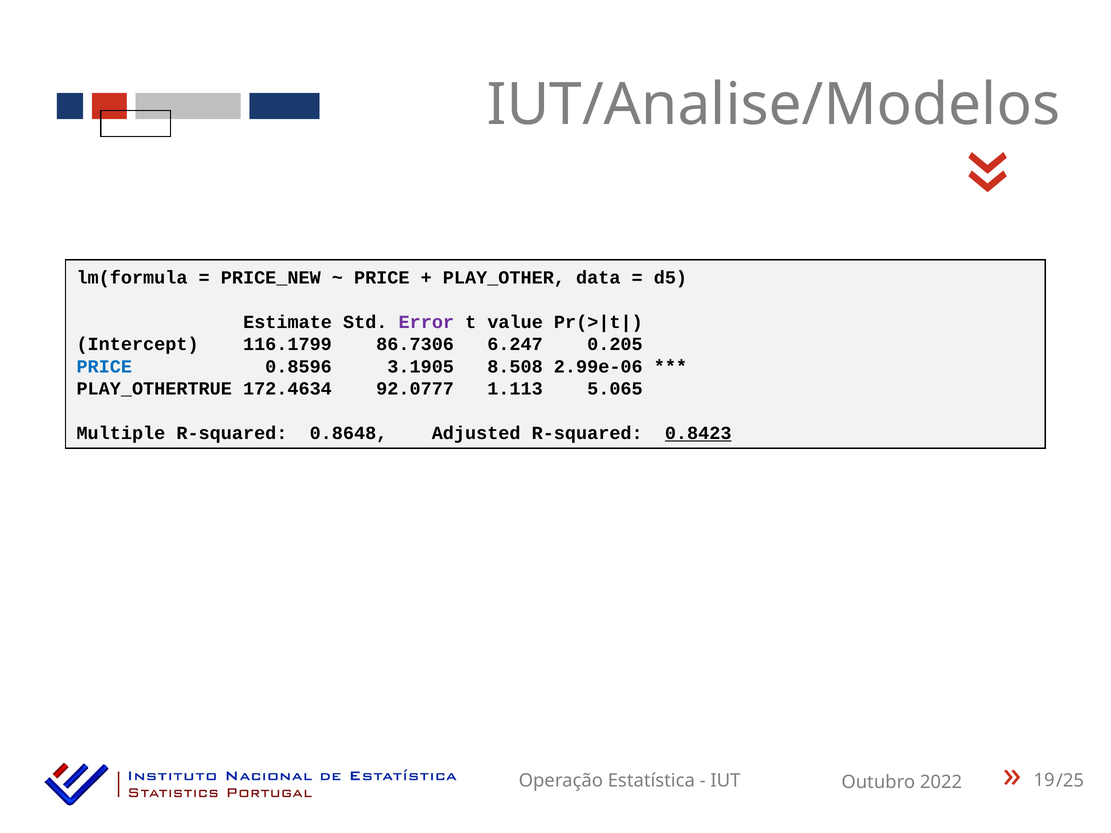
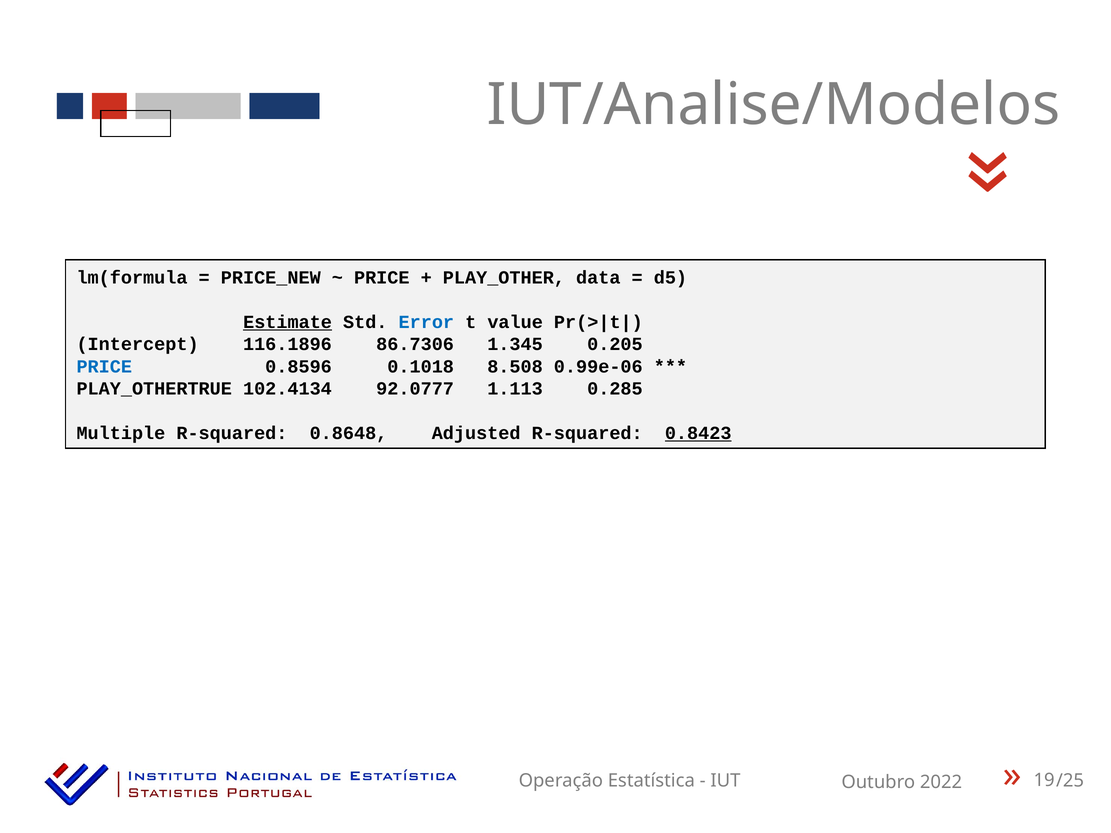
Estimate underline: none -> present (288, 322)
Error colour: purple -> blue (426, 322)
116.1799: 116.1799 -> 116.1896 (287, 344)
6.247: 6.247 -> 1.345 (515, 344)
3.1905: 3.1905 -> 0.1018 (421, 367)
2.99e-06: 2.99e-06 -> 0.99e-06 (598, 367)
172.4634: 172.4634 -> 102.4134 (287, 389)
5.065: 5.065 -> 0.285 (615, 389)
